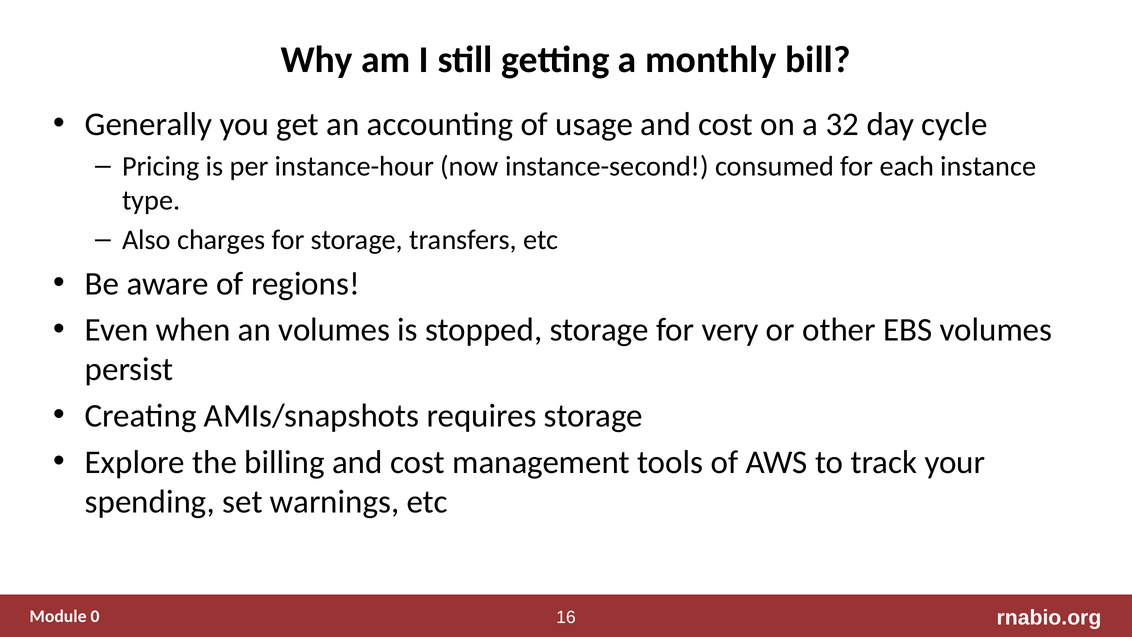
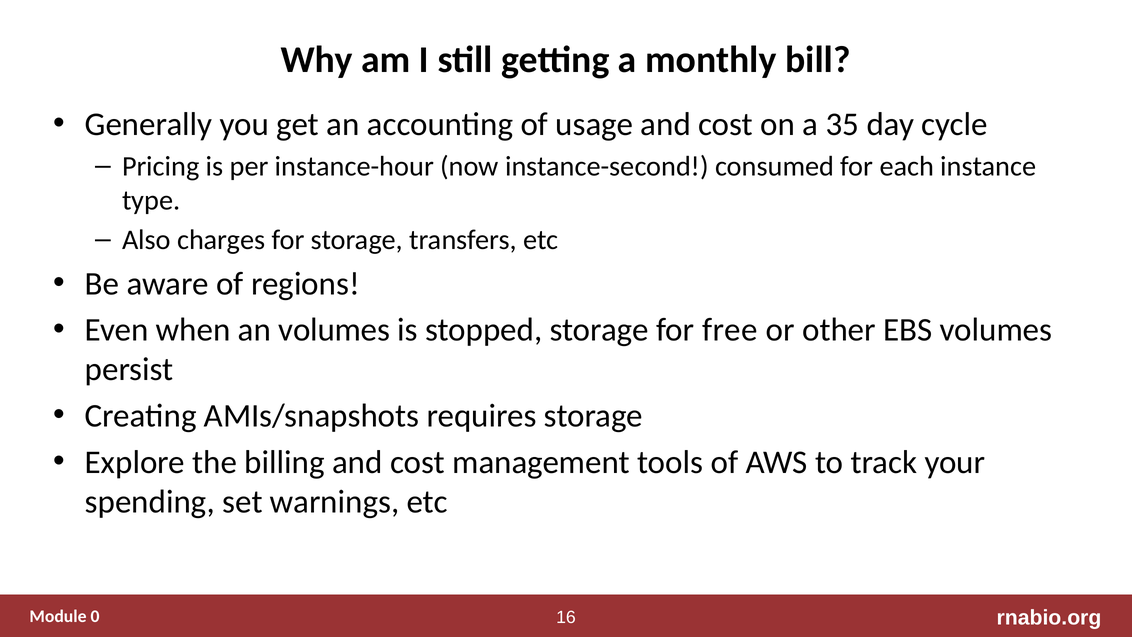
32: 32 -> 35 (842, 124)
very: very -> free (730, 330)
